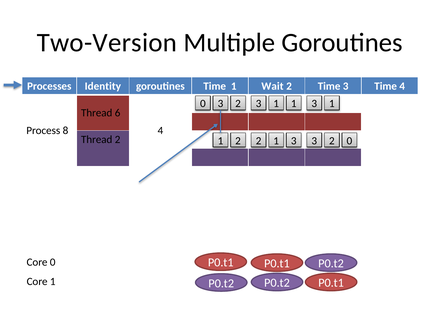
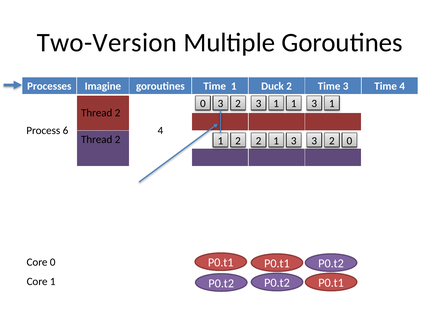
Identity: Identity -> Imagine (103, 86)
Wait: Wait -> Duck (273, 86)
6: 6 -> 2 (118, 113)
8: 8 -> 6 (65, 131)
